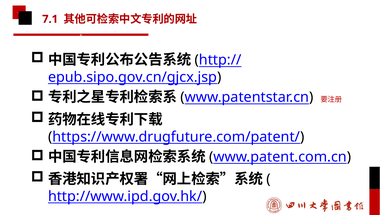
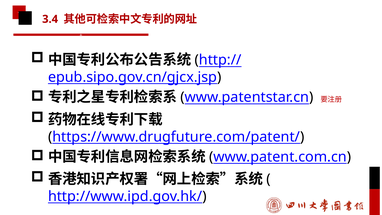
7.1: 7.1 -> 3.4 (50, 19)
